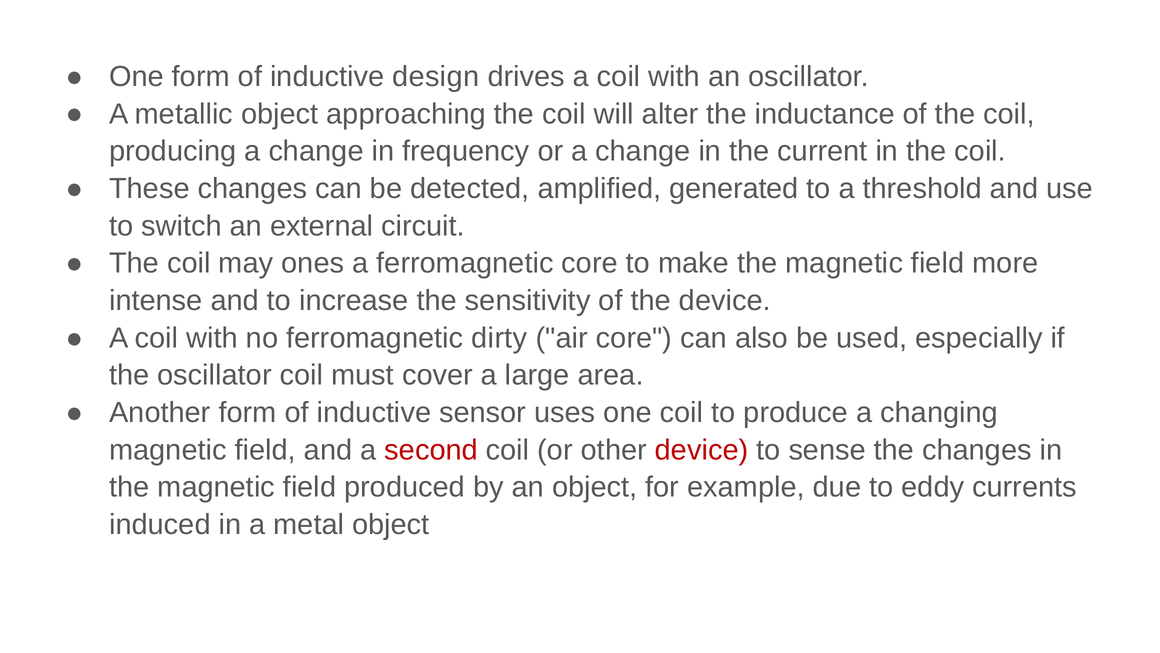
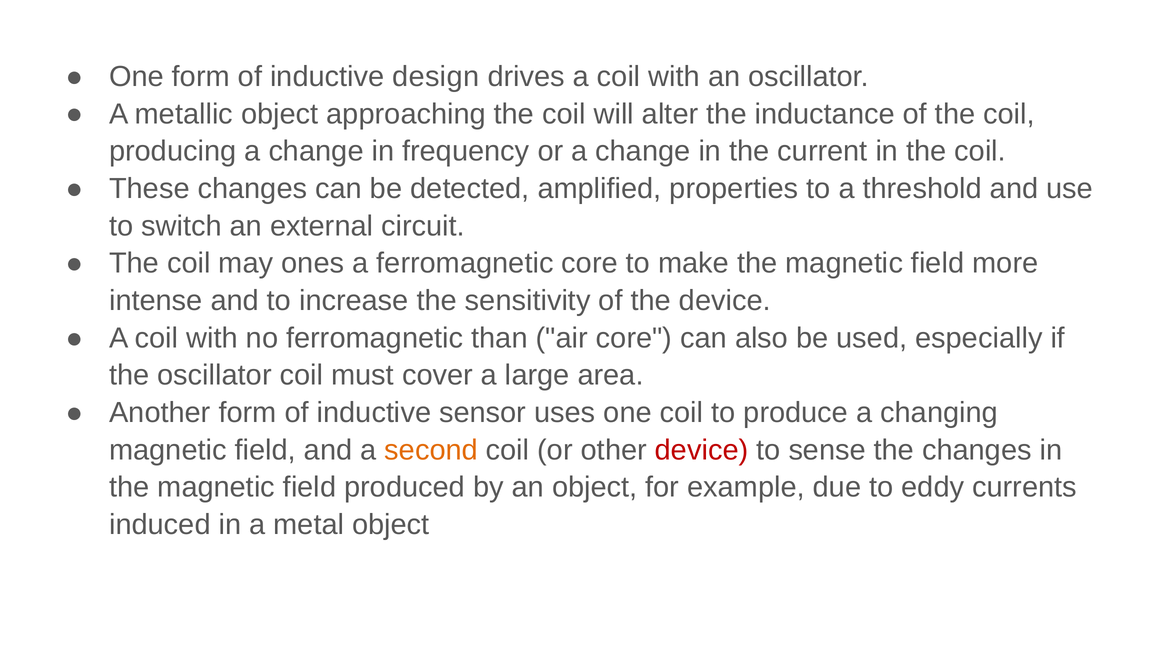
generated: generated -> properties (734, 188)
dirty: dirty -> than (499, 338)
second colour: red -> orange (431, 450)
